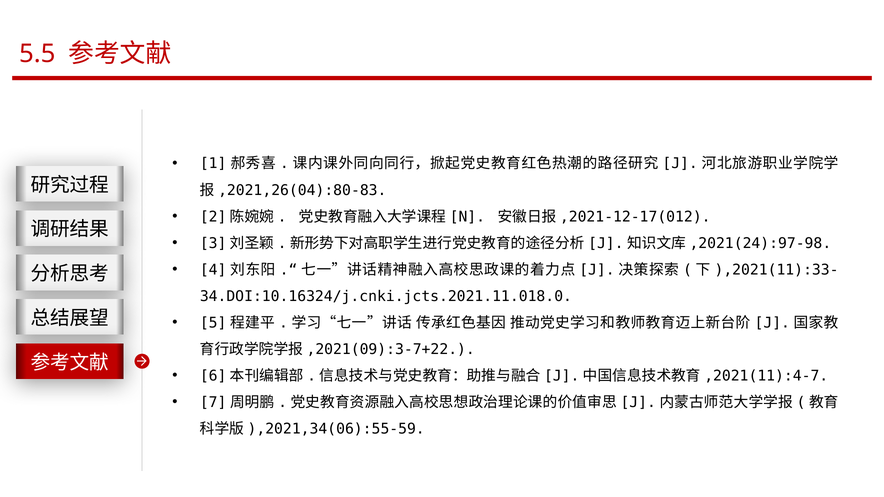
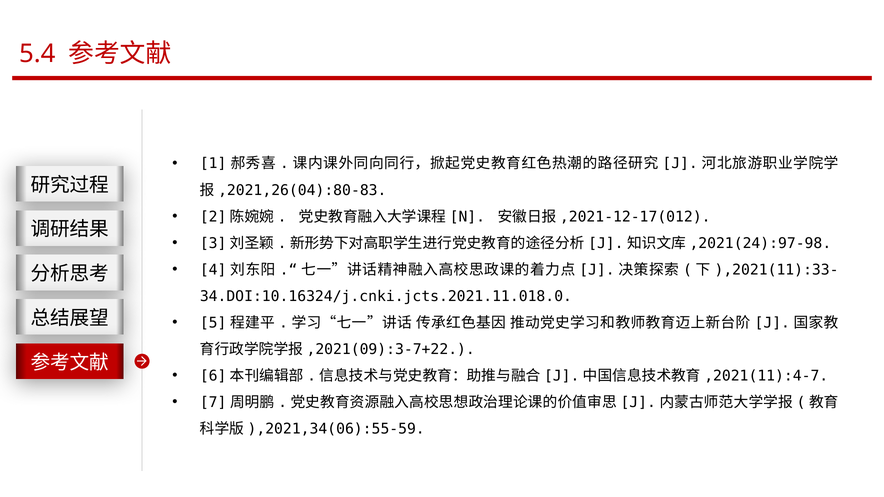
5.5: 5.5 -> 5.4 (37, 54)
